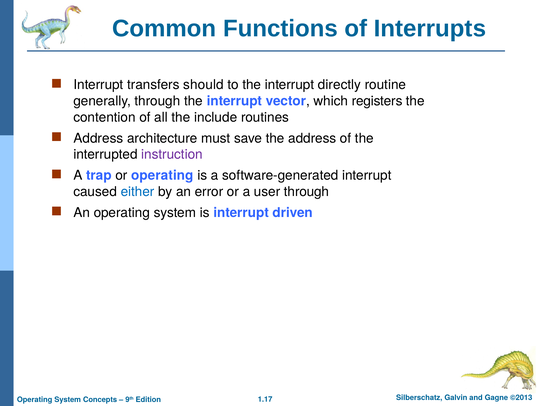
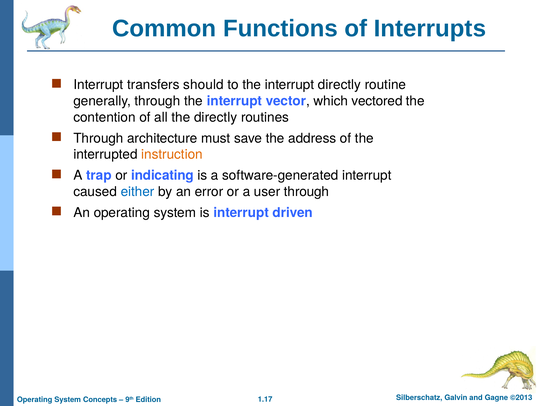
registers: registers -> vectored (377, 101)
the include: include -> directly (216, 117)
Address: Address -> Through (98, 138)
instruction colour: purple -> orange (172, 154)
or operating: operating -> indicating (162, 175)
